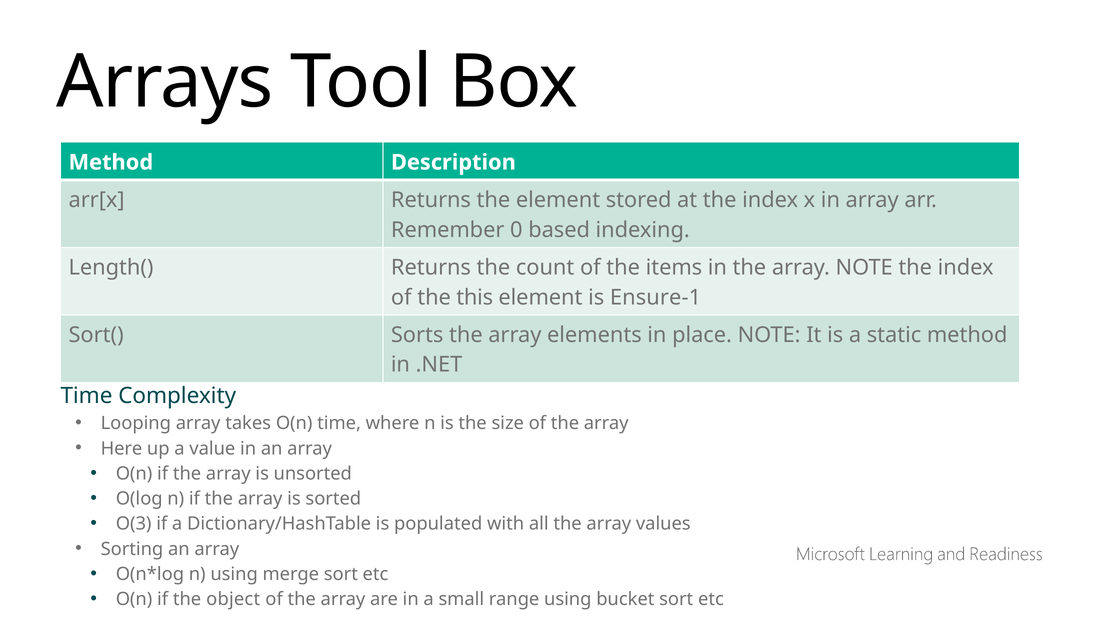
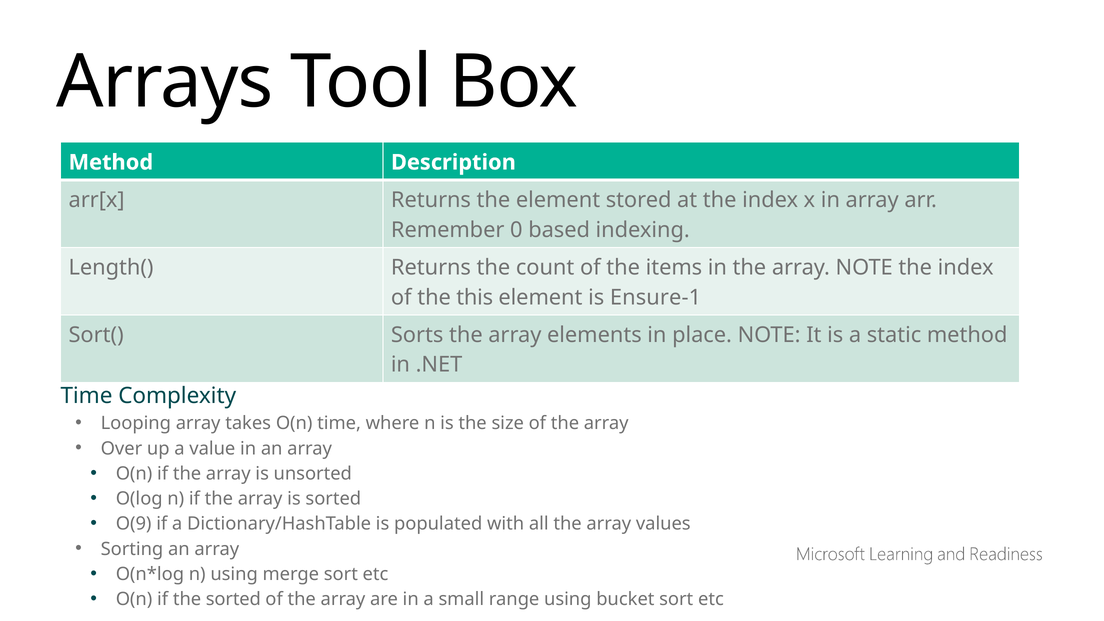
Here: Here -> Over (121, 448)
O(3: O(3 -> O(9 (134, 524)
the object: object -> sorted (233, 599)
